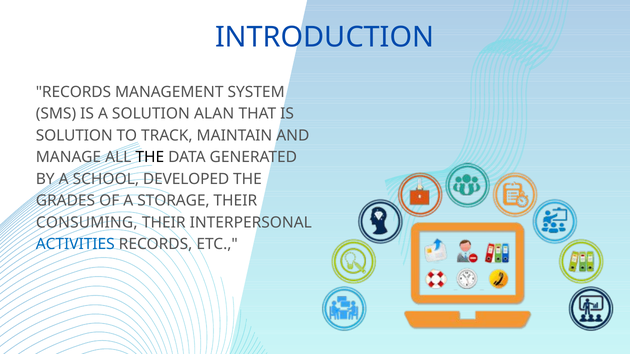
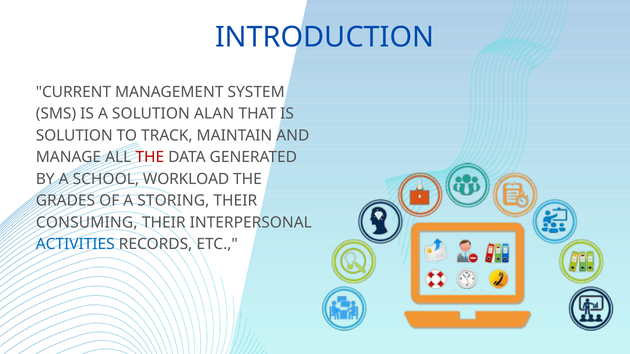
RECORDS: RECORDS -> CURRENT (73, 92)
THE colour: black -> red (150, 158)
DEVELOPED: DEVELOPED -> WORKLOAD (186, 179)
STORAGE: STORAGE -> STORING (173, 201)
